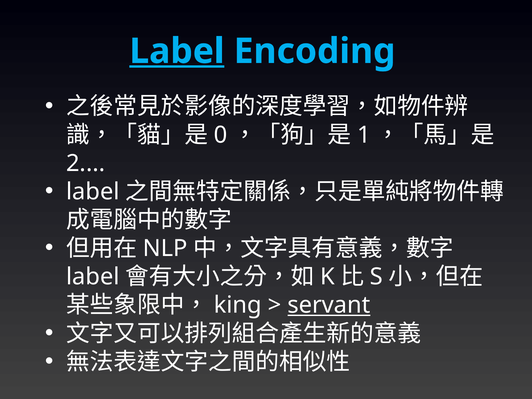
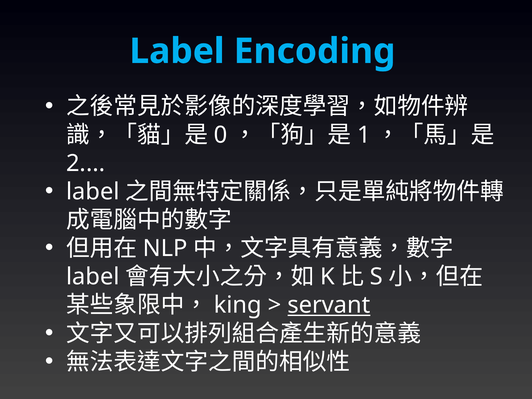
Label underline: present -> none (177, 51)
